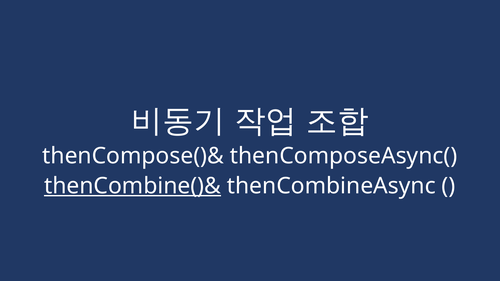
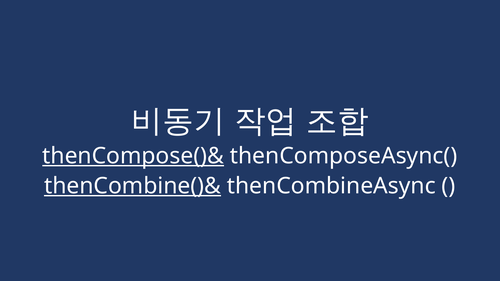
thenCompose()& underline: none -> present (133, 156)
